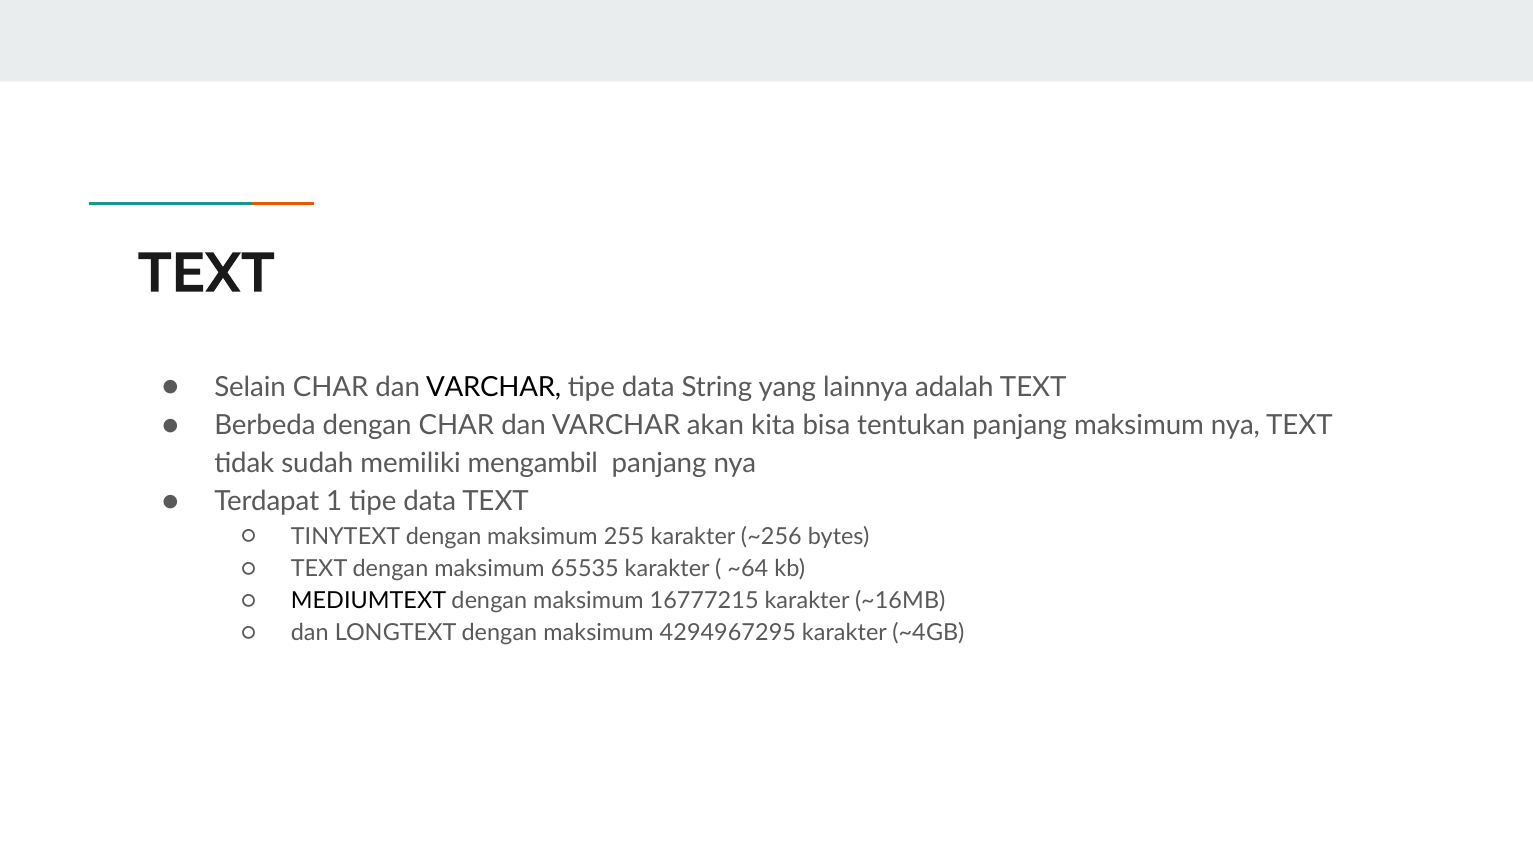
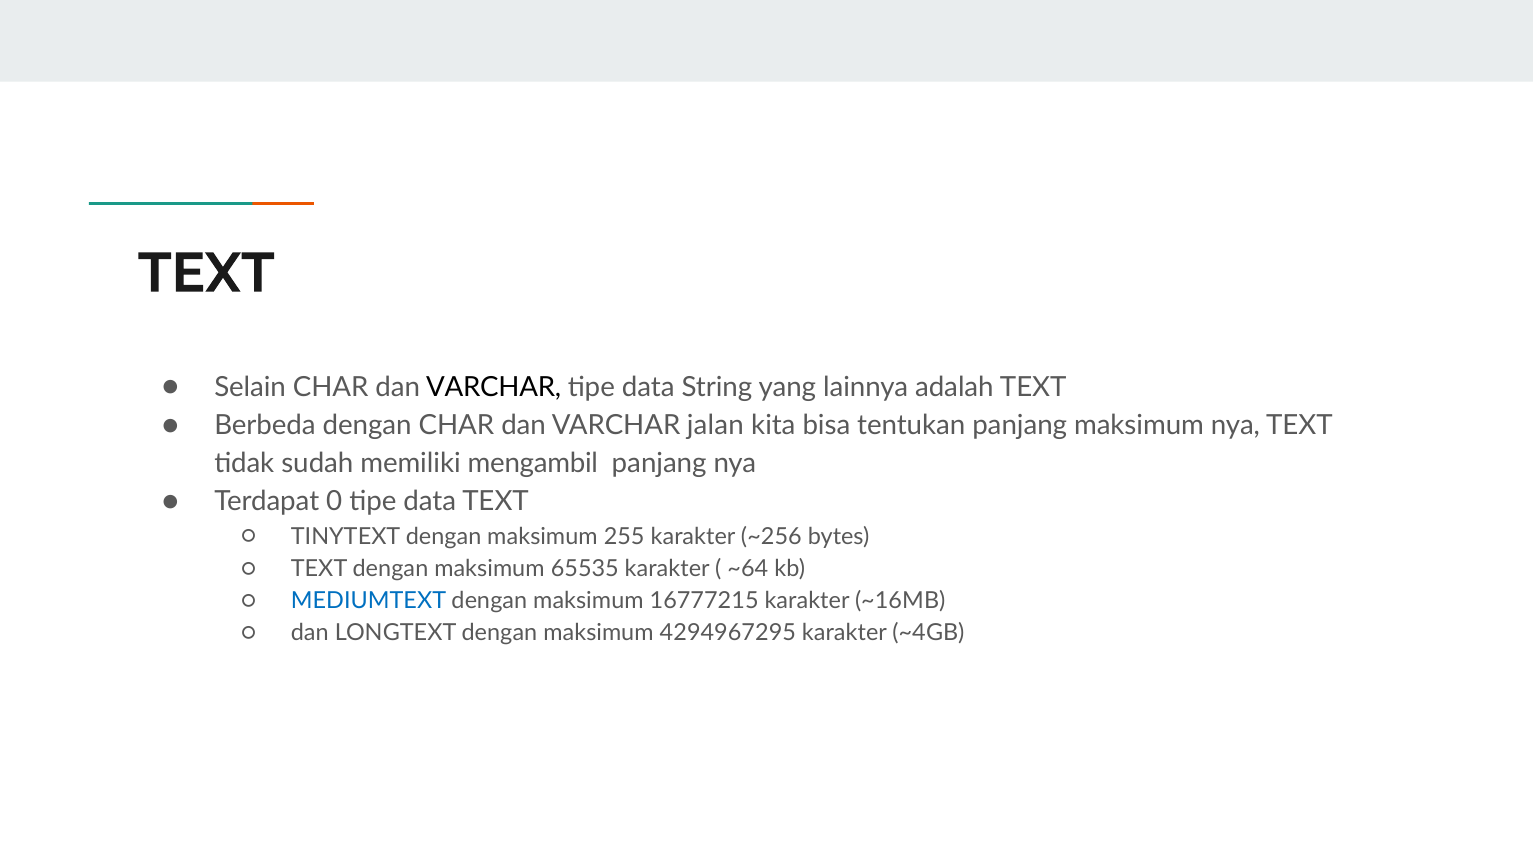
akan: akan -> jalan (715, 426)
1: 1 -> 0 (334, 502)
MEDIUMTEXT colour: black -> blue (368, 601)
